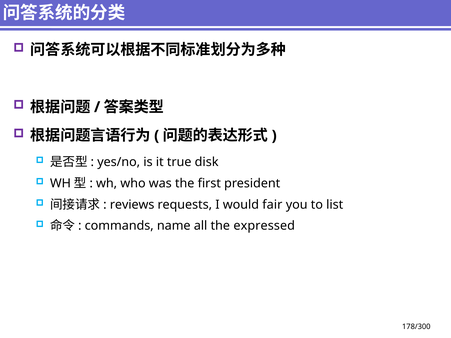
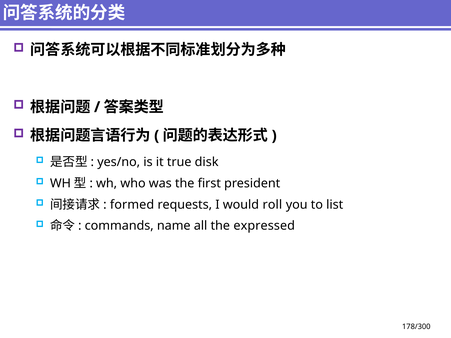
reviews: reviews -> formed (132, 205)
fair: fair -> roll (272, 205)
